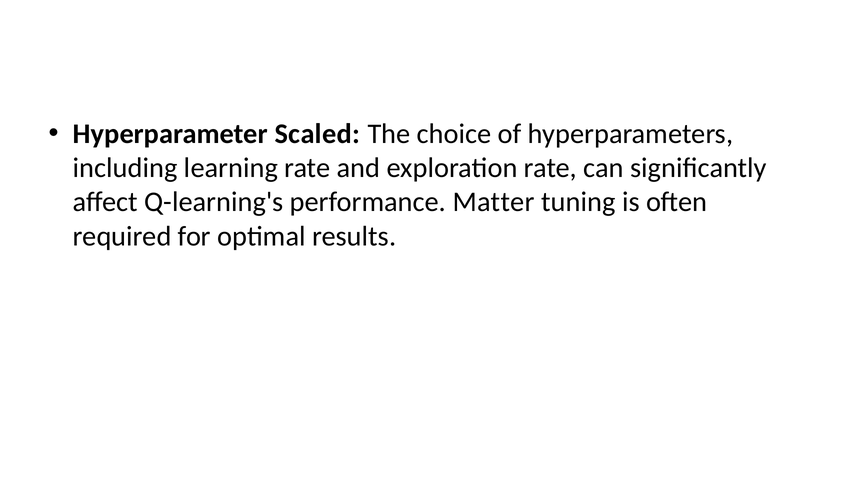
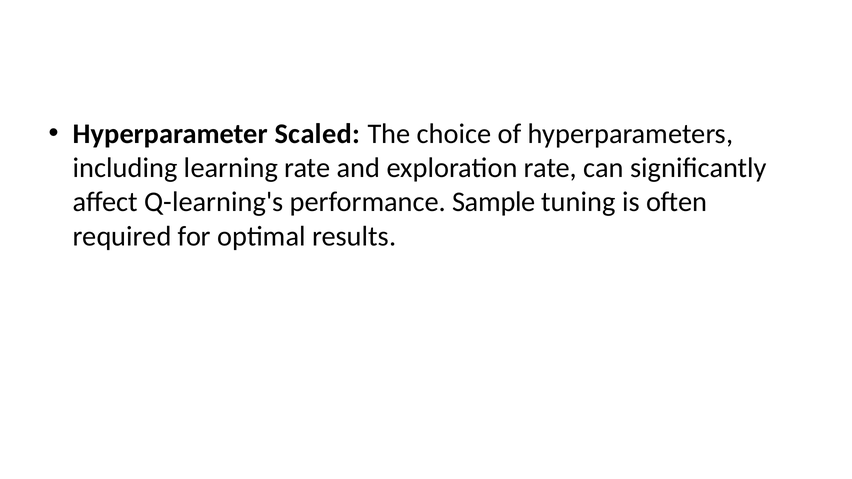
Matter: Matter -> Sample (494, 202)
